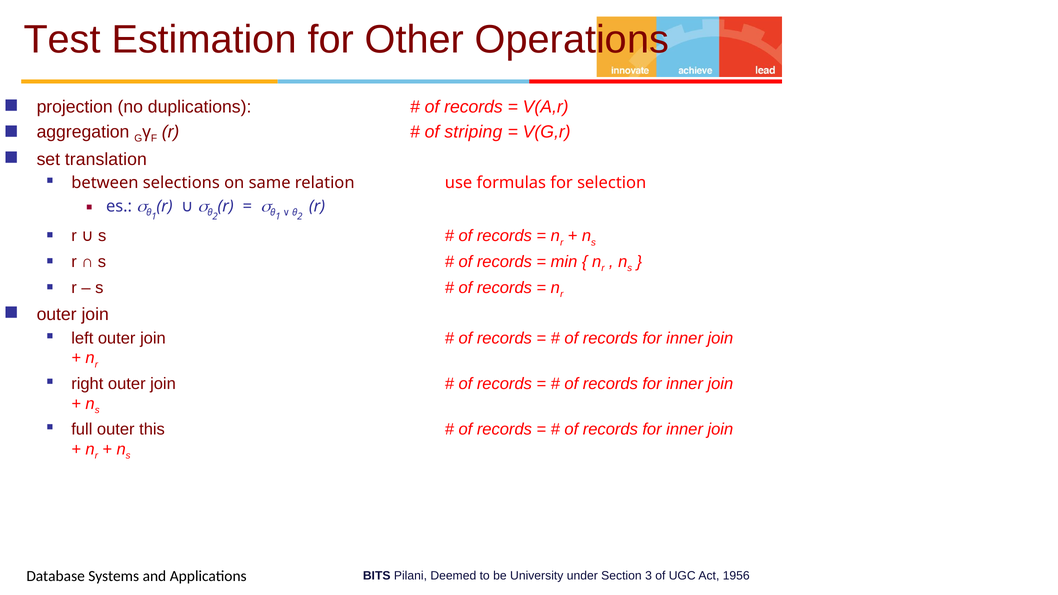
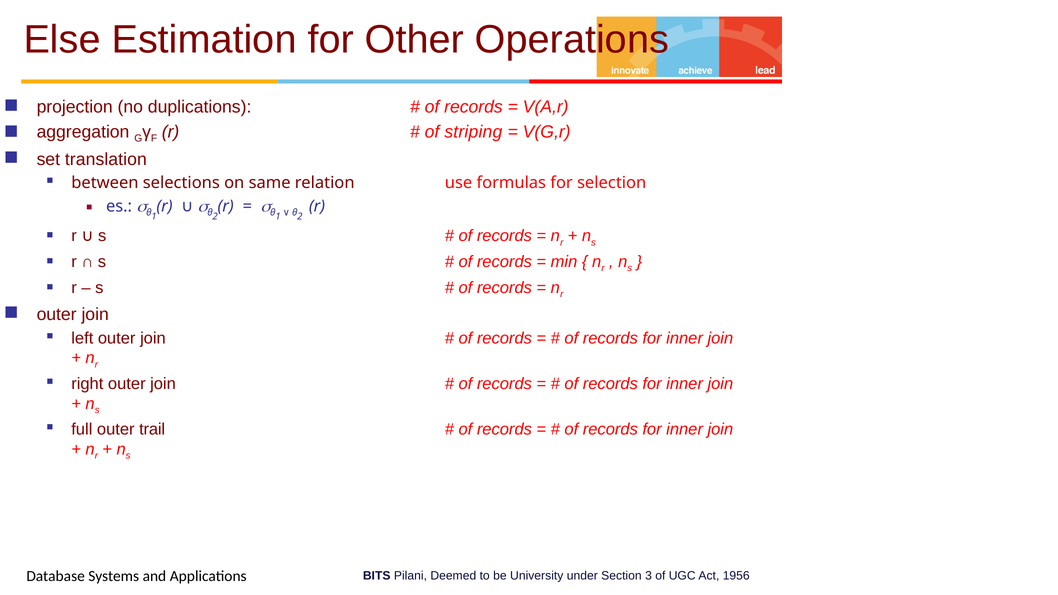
Test: Test -> Else (62, 40)
this: this -> trail (152, 430)
